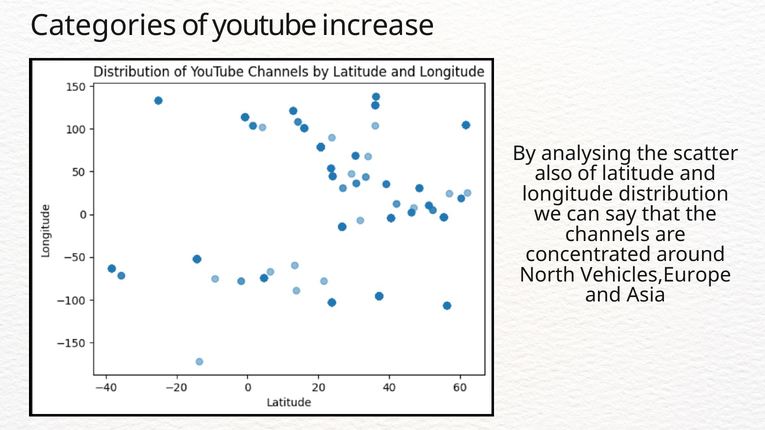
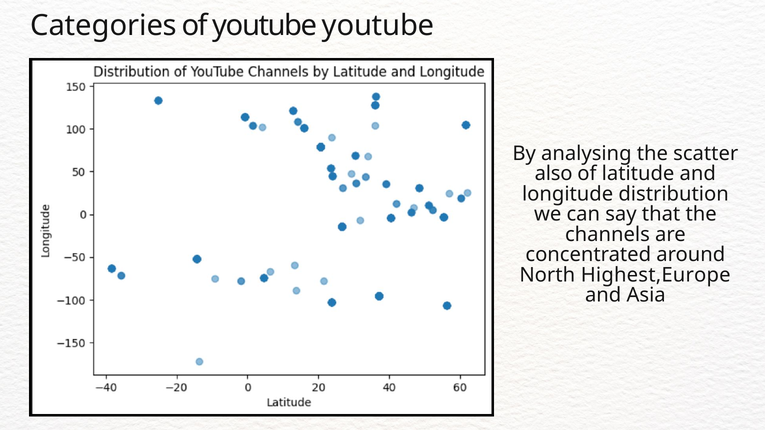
youtube increase: increase -> youtube (378, 26)
Vehicles,Europe: Vehicles,Europe -> Highest,Europe (656, 275)
